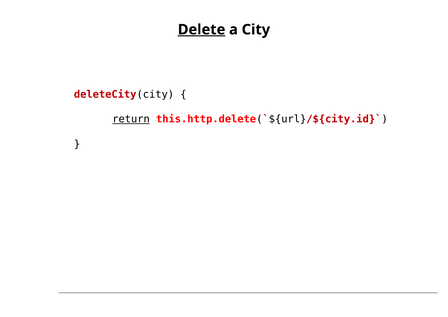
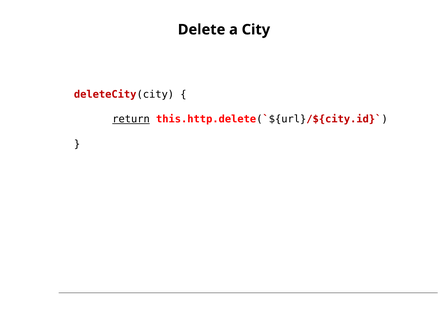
Delete underline: present -> none (202, 30)
